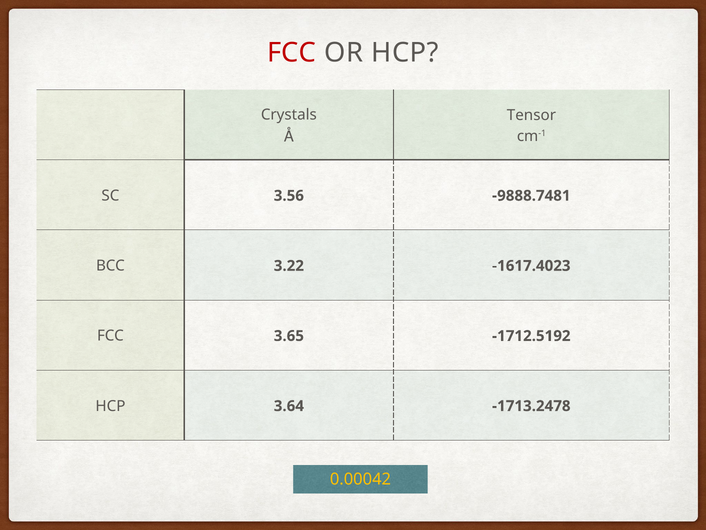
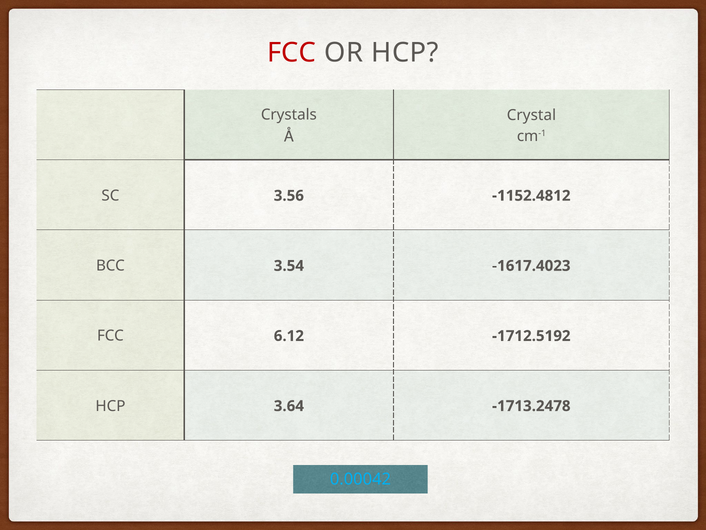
Tensor: Tensor -> Crystal (531, 115)
-9888.7481: -9888.7481 -> -1152.4812 (531, 196)
3.22: 3.22 -> 3.54 (289, 266)
3.65: 3.65 -> 6.12 (289, 336)
0.00042 colour: yellow -> light blue (360, 479)
